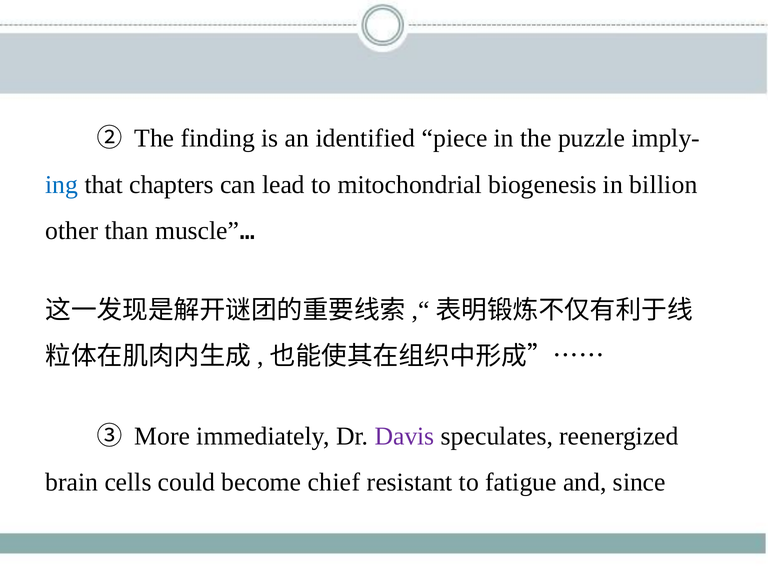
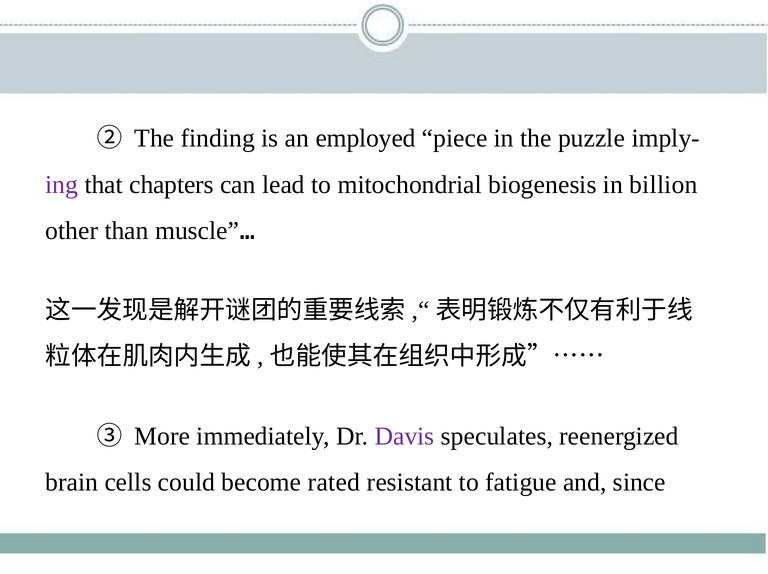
identified: identified -> employed (366, 138)
ing colour: blue -> purple (62, 185)
chief: chief -> rated (334, 483)
